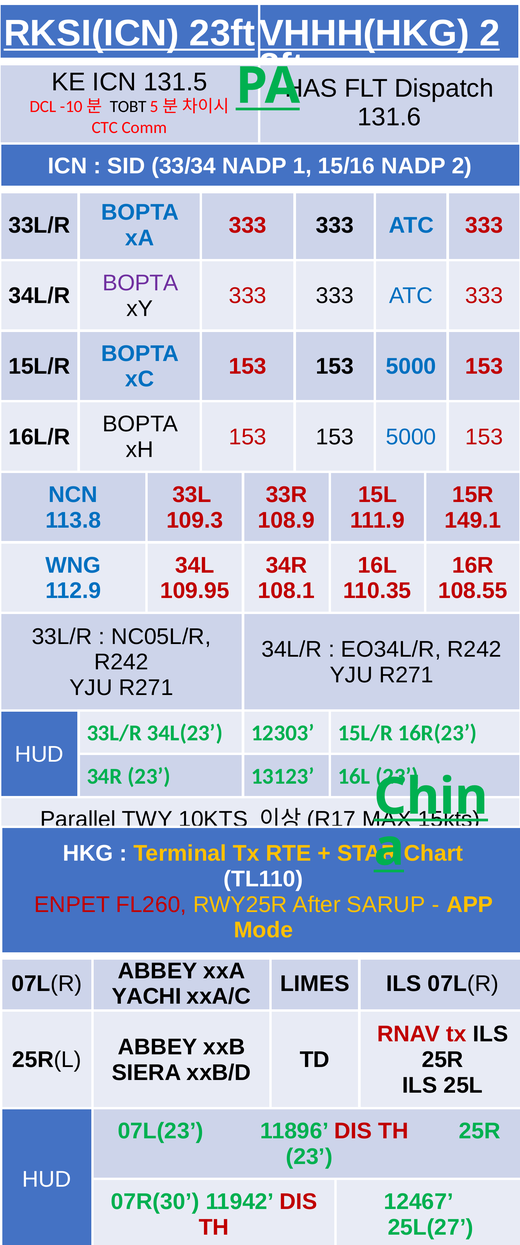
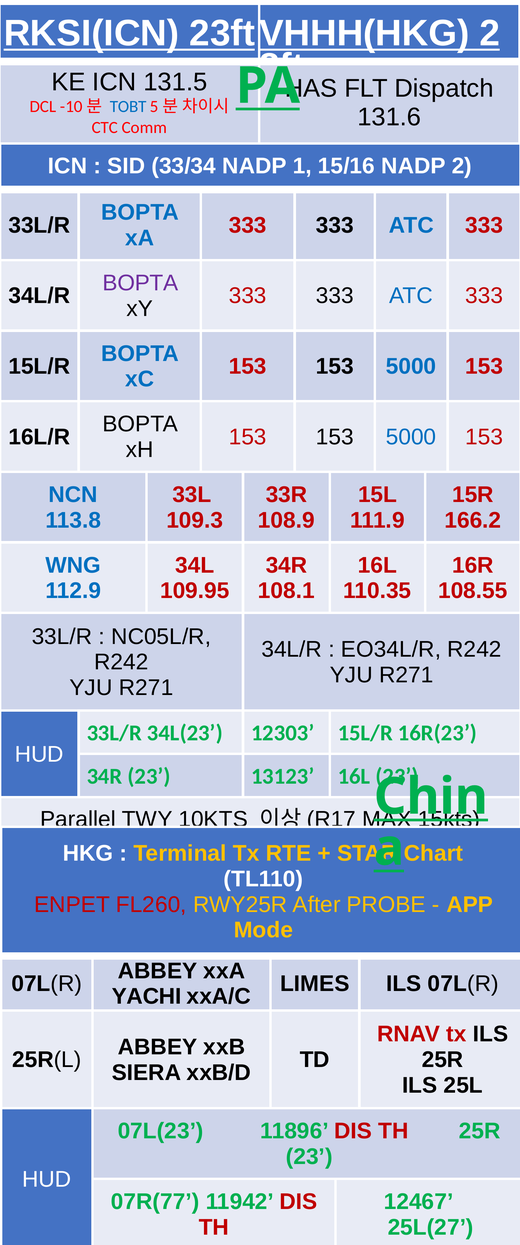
TOBT colour: black -> blue (128, 107)
149.1: 149.1 -> 166.2 (473, 520)
SARUP: SARUP -> PROBE (386, 904)
07R(30: 07R(30 -> 07R(77 (155, 1201)
